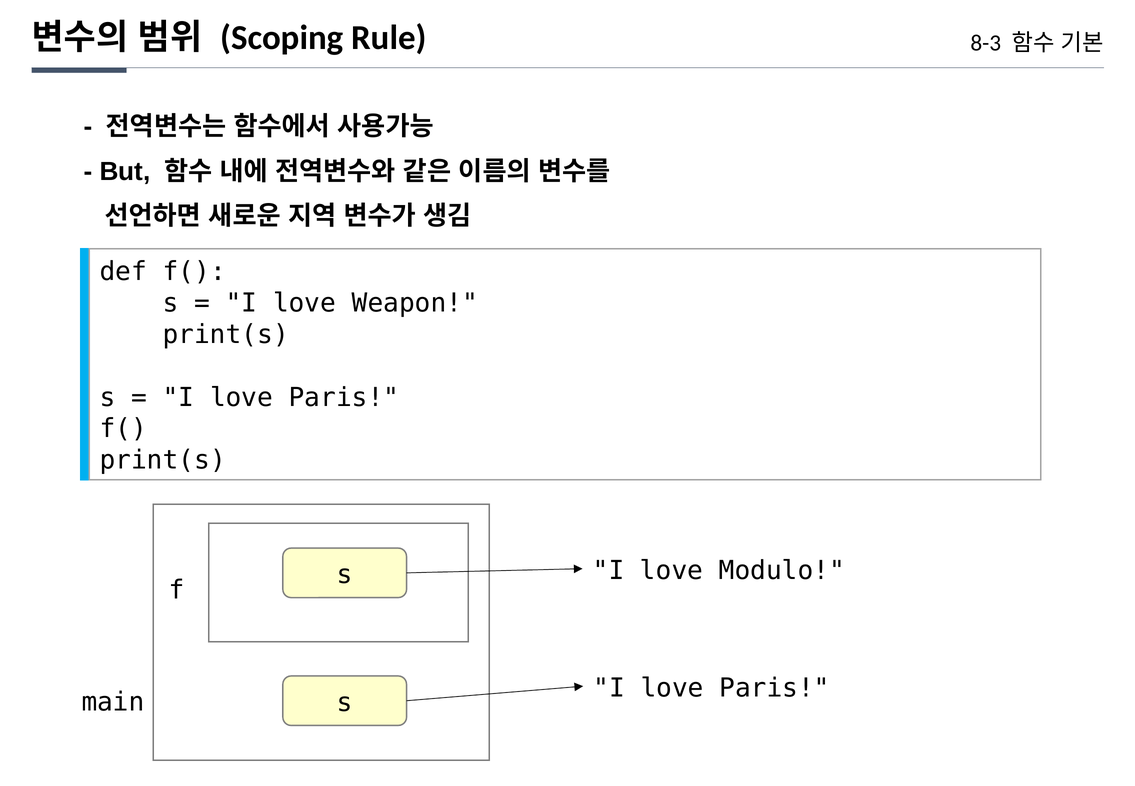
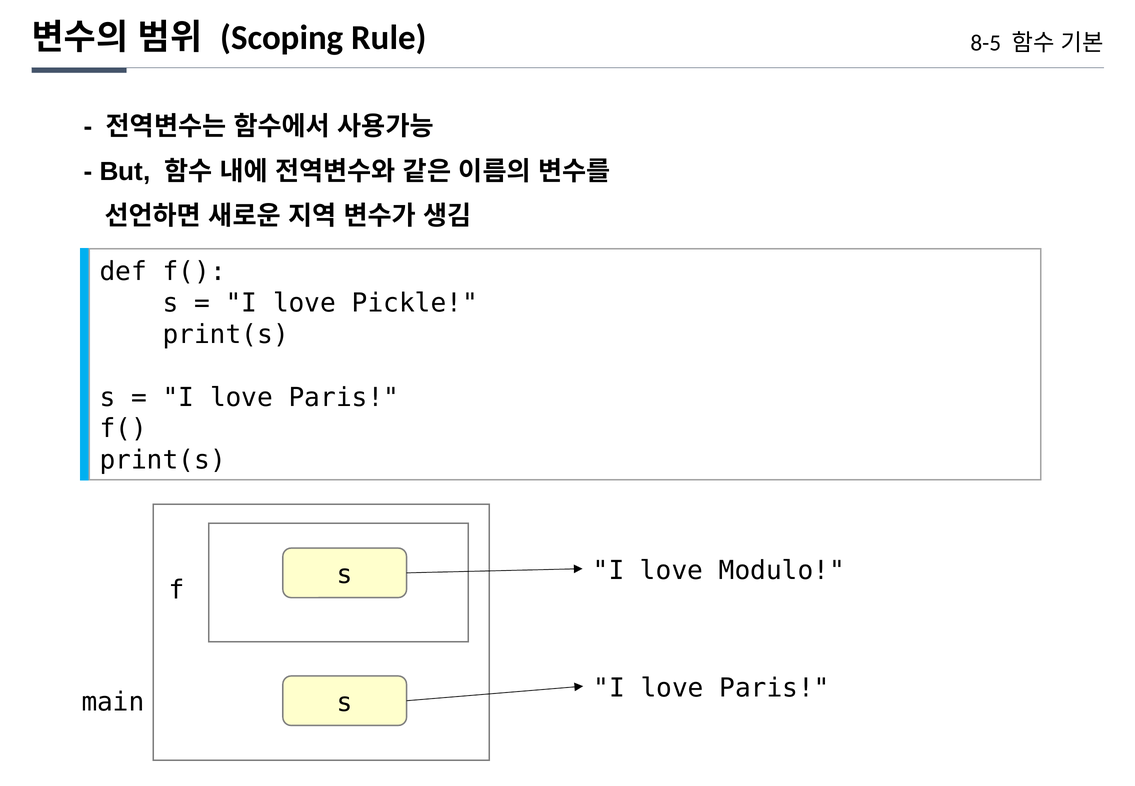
8-3: 8-3 -> 8-5 (986, 43)
Weapon: Weapon -> Pickle (415, 303)
